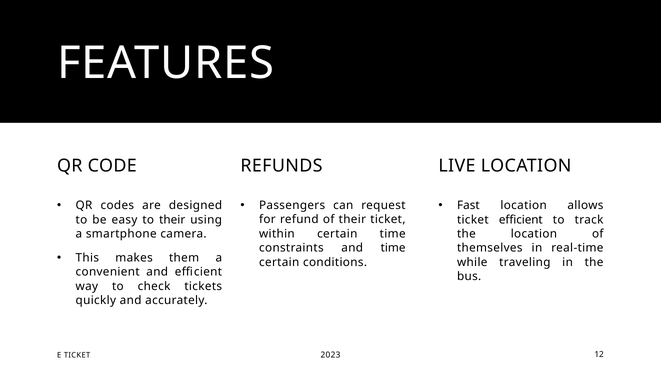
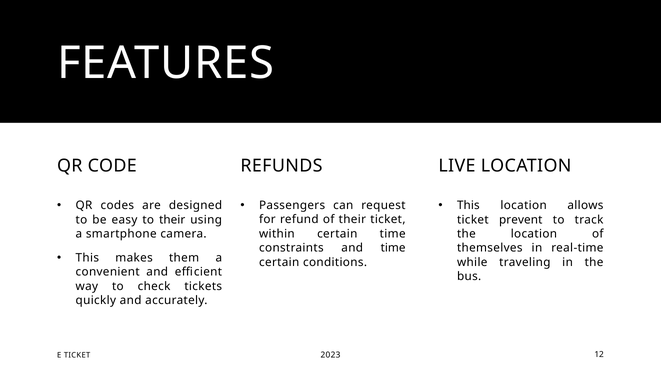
Fast: Fast -> This (468, 205)
ticket efficient: efficient -> prevent (521, 220)
